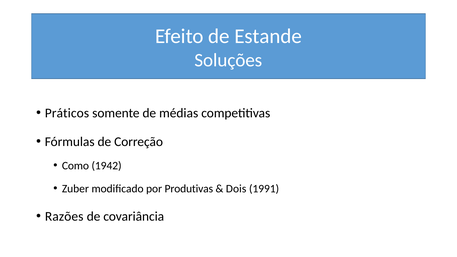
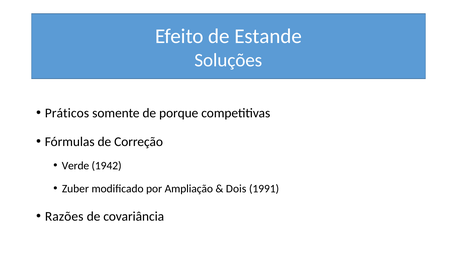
médias: médias -> porque (179, 113)
Como: Como -> Verde (75, 166)
Produtivas: Produtivas -> Ampliação (189, 189)
